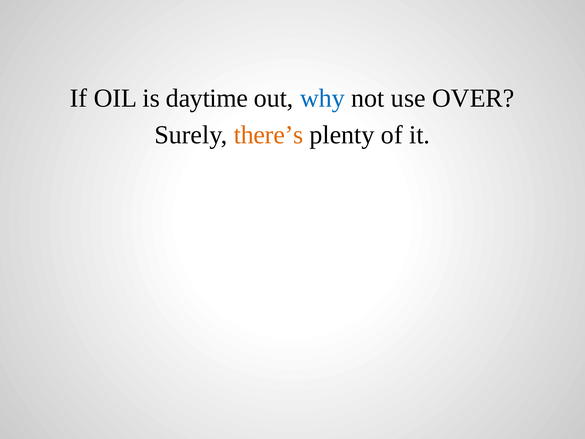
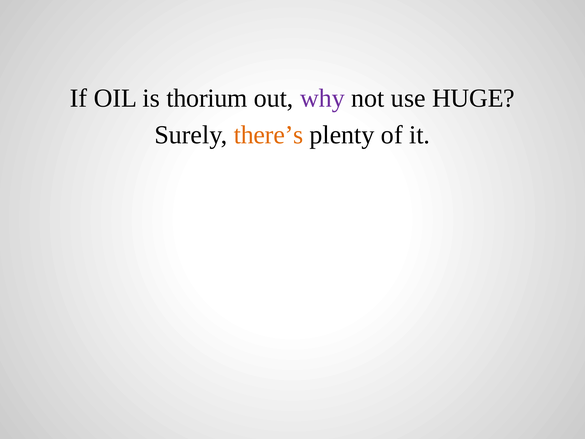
daytime: daytime -> thorium (207, 98)
why colour: blue -> purple (322, 98)
OVER: OVER -> HUGE (473, 98)
